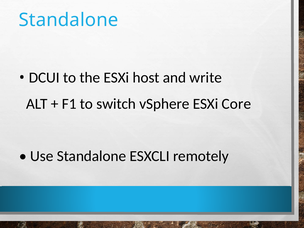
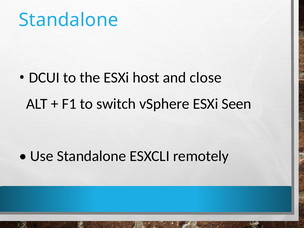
write: write -> close (206, 78)
Core: Core -> Seen (237, 104)
